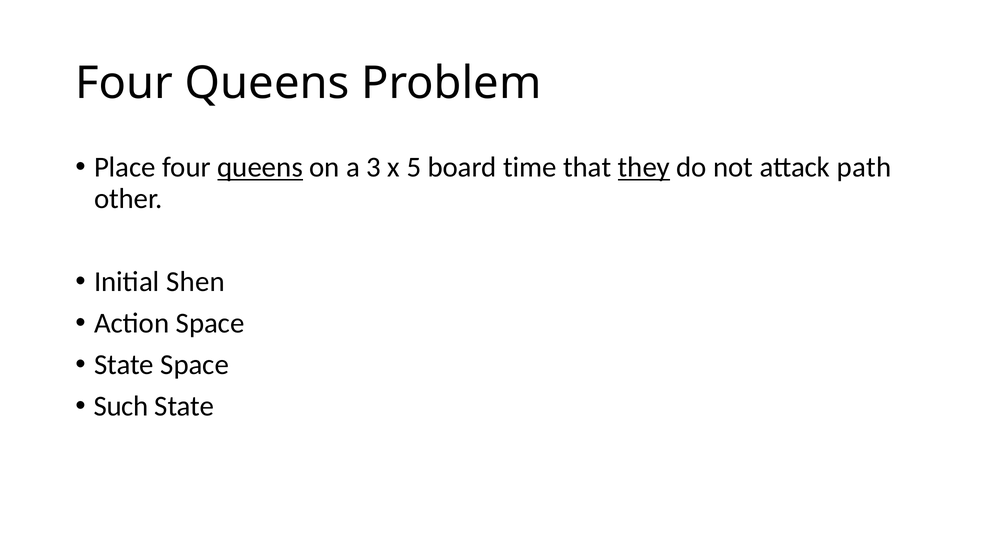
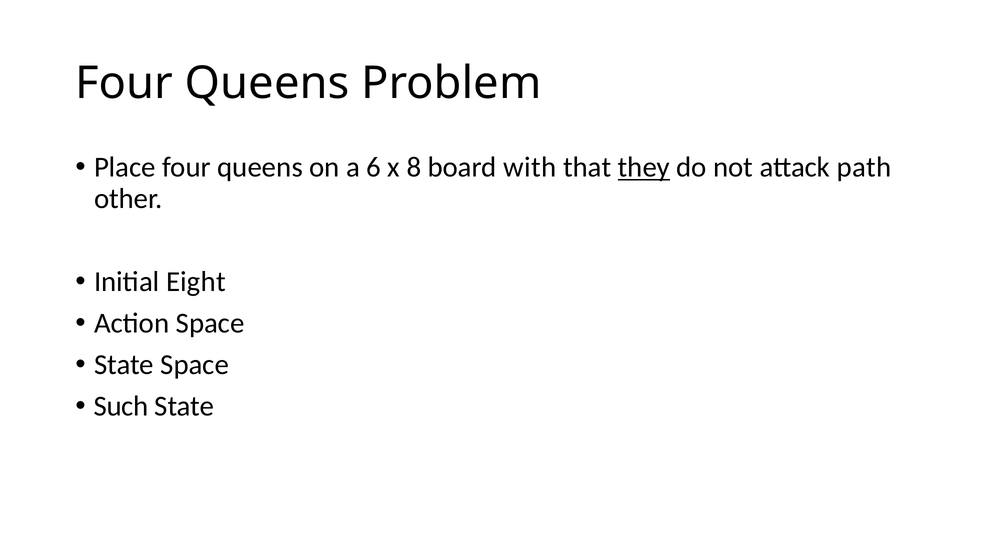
queens underline: present -> none (260, 167)
3: 3 -> 6 (374, 167)
5: 5 -> 8 (414, 167)
time: time -> with (530, 167)
Shen: Shen -> Eight (196, 282)
